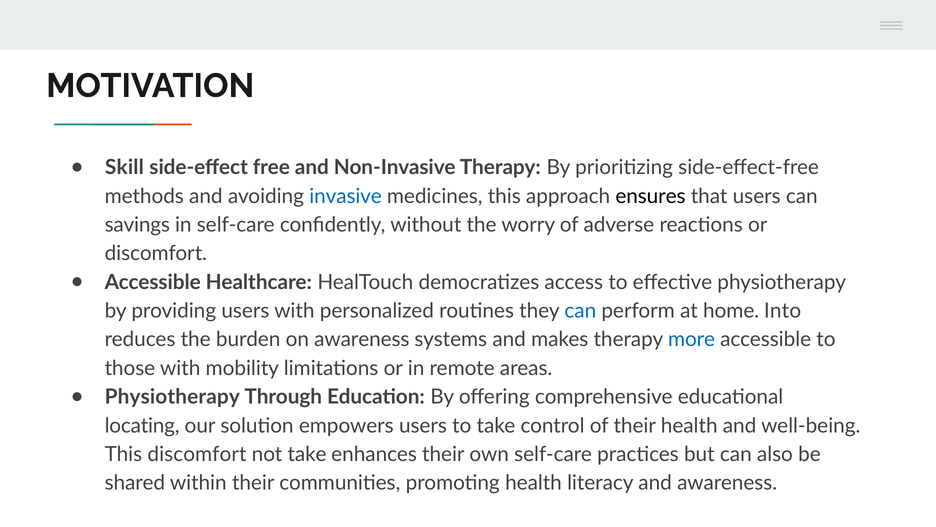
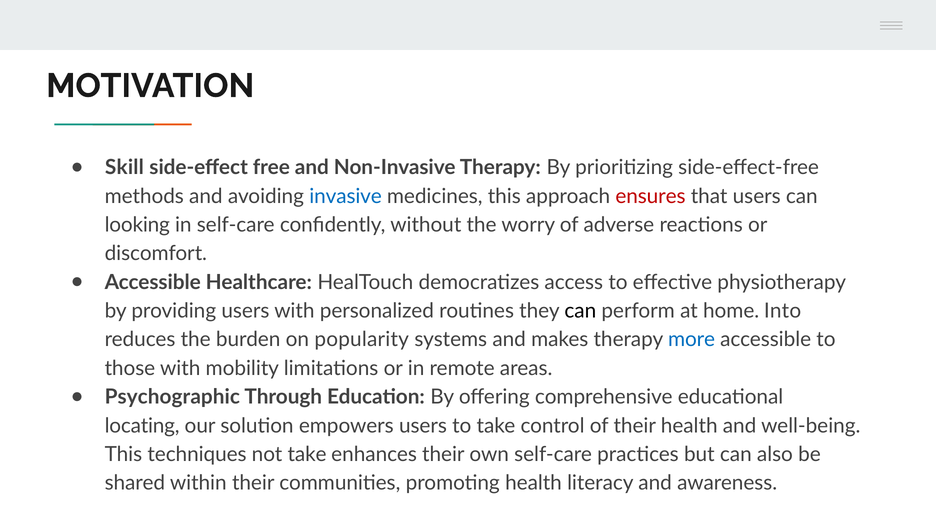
ensures colour: black -> red (650, 196)
savings: savings -> looking (137, 225)
can colour: blue -> black (580, 311)
on awareness: awareness -> popularity (362, 339)
Physiotherapy: Physiotherapy -> Psychographic (172, 397)
This discomfort: discomfort -> techniques (197, 454)
